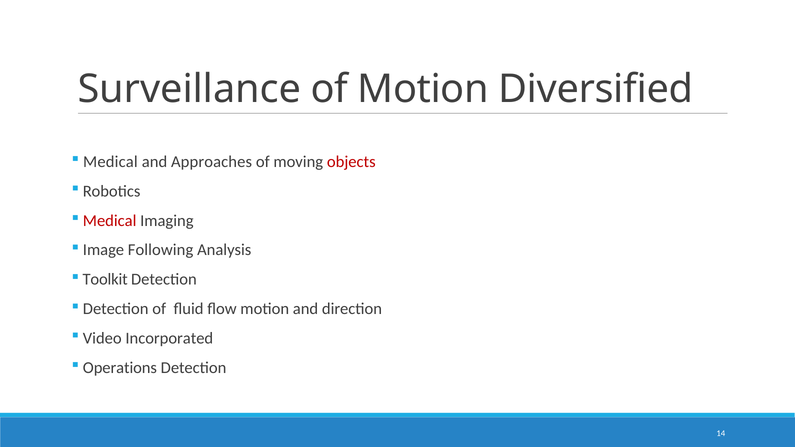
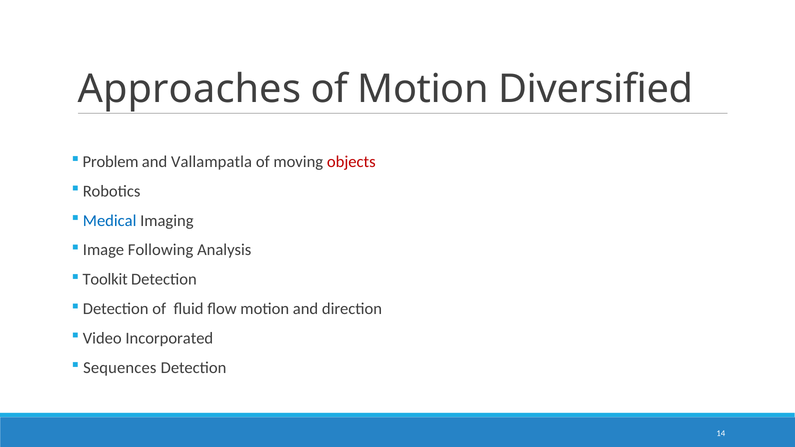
Surveillance: Surveillance -> Approaches (189, 89)
Medical: Medical -> Problem (111, 162)
Approaches: Approaches -> Vallampatla (212, 162)
Medical colour: red -> blue (110, 221)
Operations: Operations -> Sequences (120, 368)
